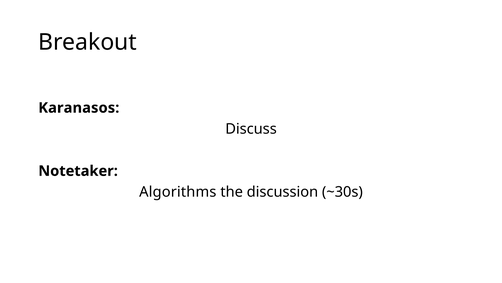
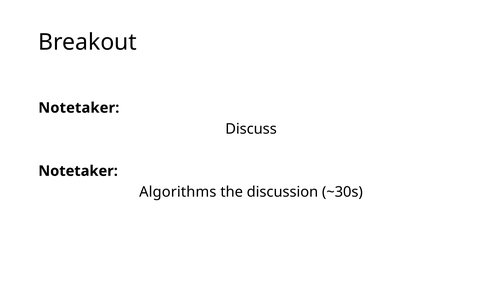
Karanasos: Karanasos -> Notetaker (79, 108)
